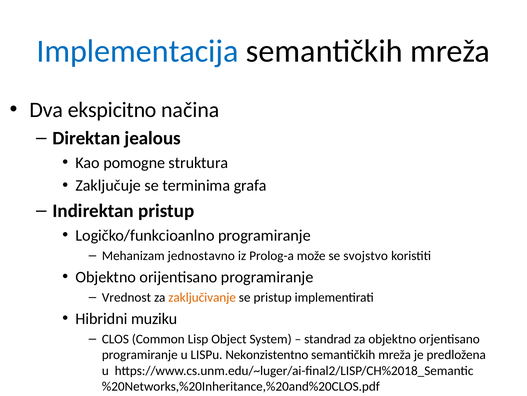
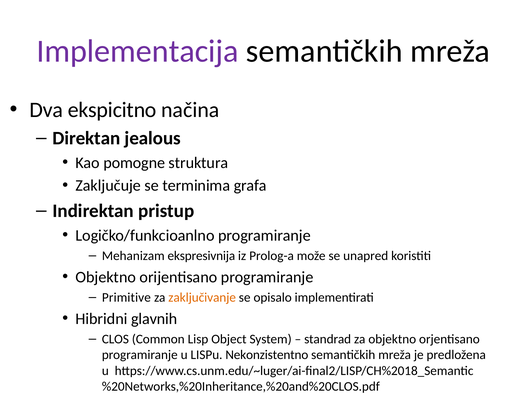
Implementacija colour: blue -> purple (138, 51)
jednostavno: jednostavno -> ekspresivnija (201, 255)
svojstvo: svojstvo -> unapred (366, 255)
Vrednost: Vrednost -> Primitive (126, 297)
se pristup: pristup -> opisalo (273, 297)
muziku: muziku -> glavnih (154, 318)
